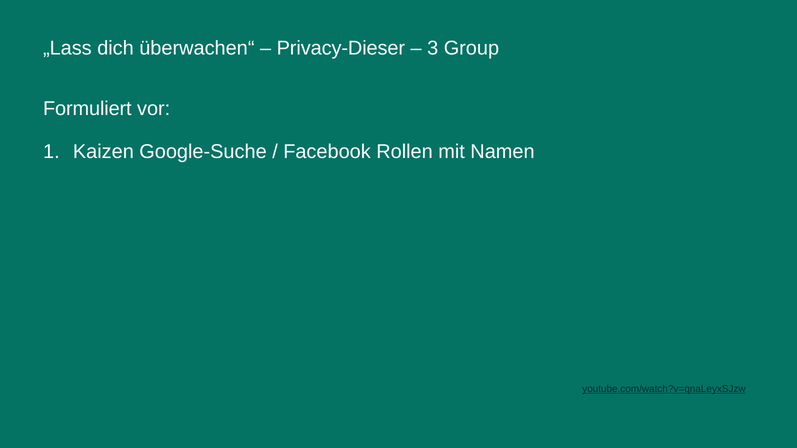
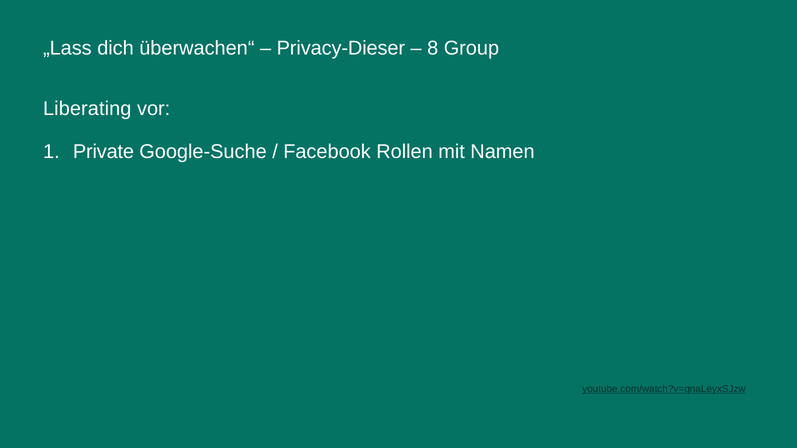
3: 3 -> 8 (433, 48)
Formuliert: Formuliert -> Liberating (87, 109)
Kaizen: Kaizen -> Private (103, 152)
